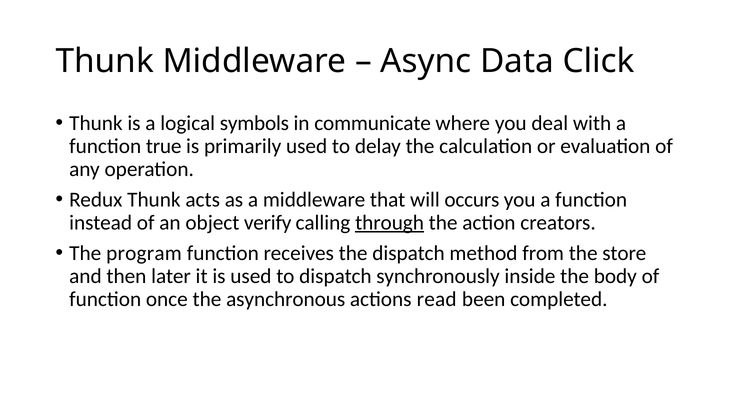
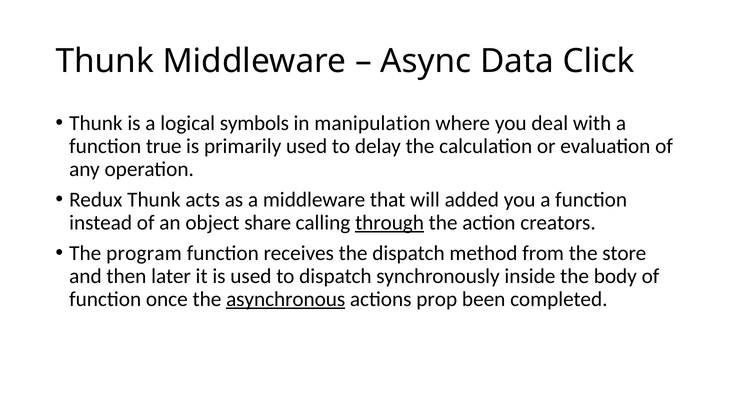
communicate: communicate -> manipulation (372, 123)
occurs: occurs -> added (472, 200)
verify: verify -> share (268, 223)
asynchronous underline: none -> present (286, 299)
read: read -> prop (437, 299)
